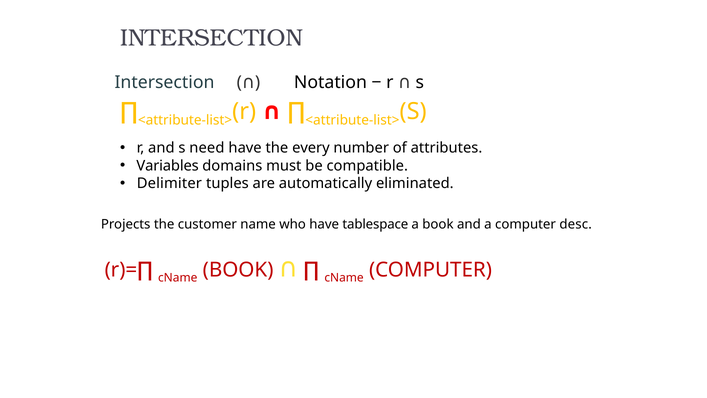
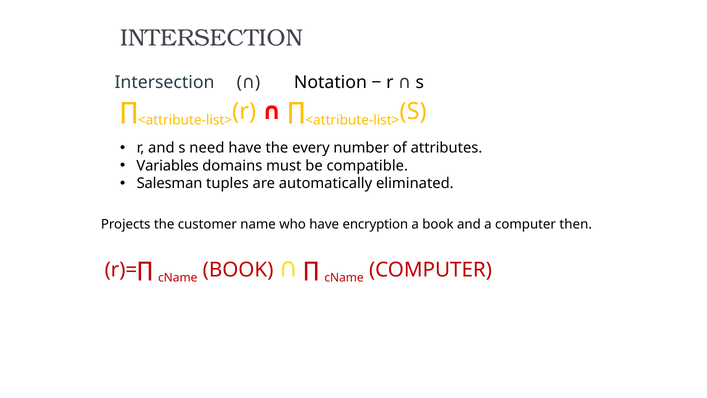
Delimiter: Delimiter -> Salesman (170, 183)
tablespace: tablespace -> encryption (375, 224)
desc: desc -> then (576, 224)
